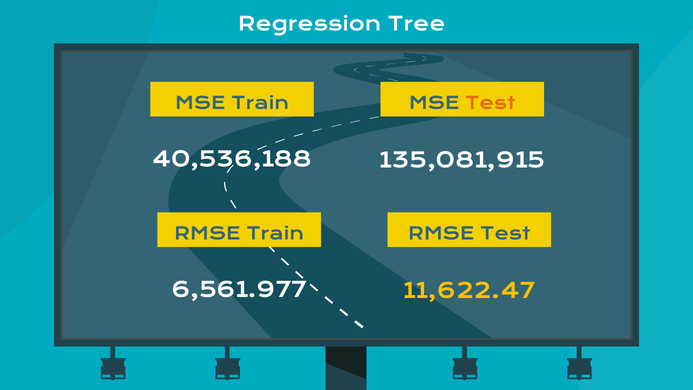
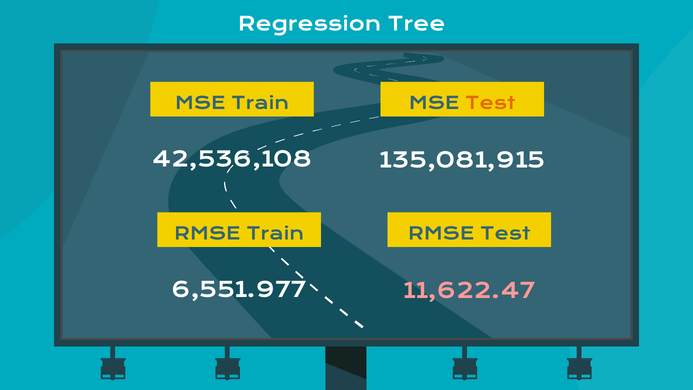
40,536,188: 40,536,188 -> 42,536,108 (232, 160)
6,561.977: 6,561.977 -> 6,551.977 (239, 290)
11,622.47 colour: yellow -> pink (469, 291)
